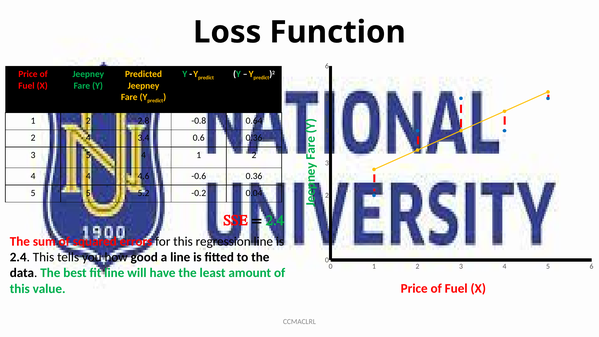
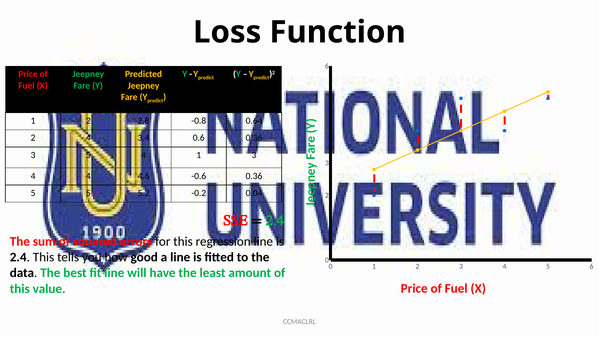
4 1 2: 2 -> 3 (254, 155)
